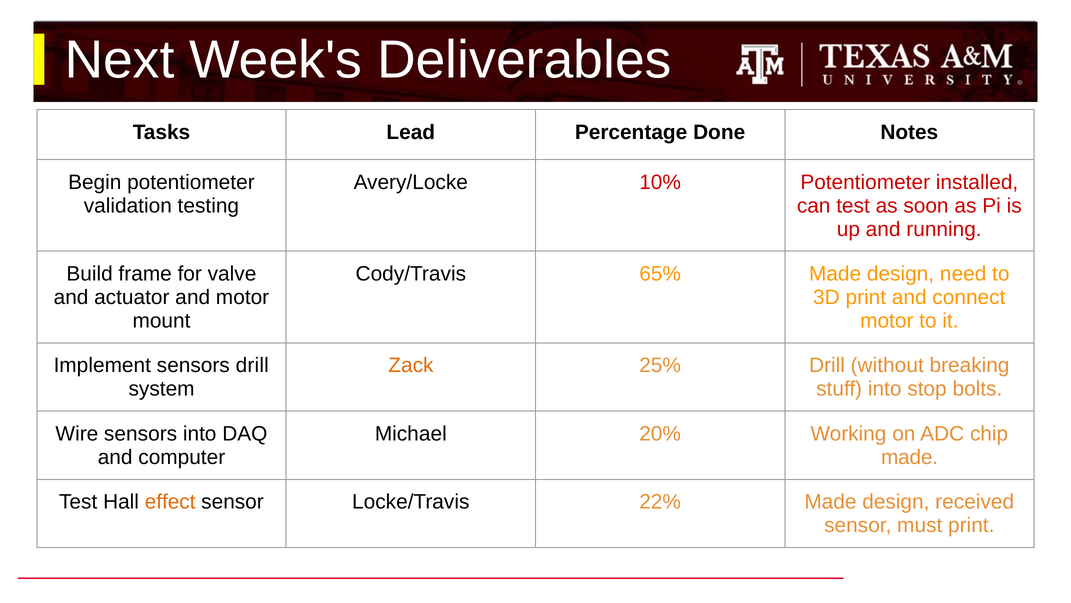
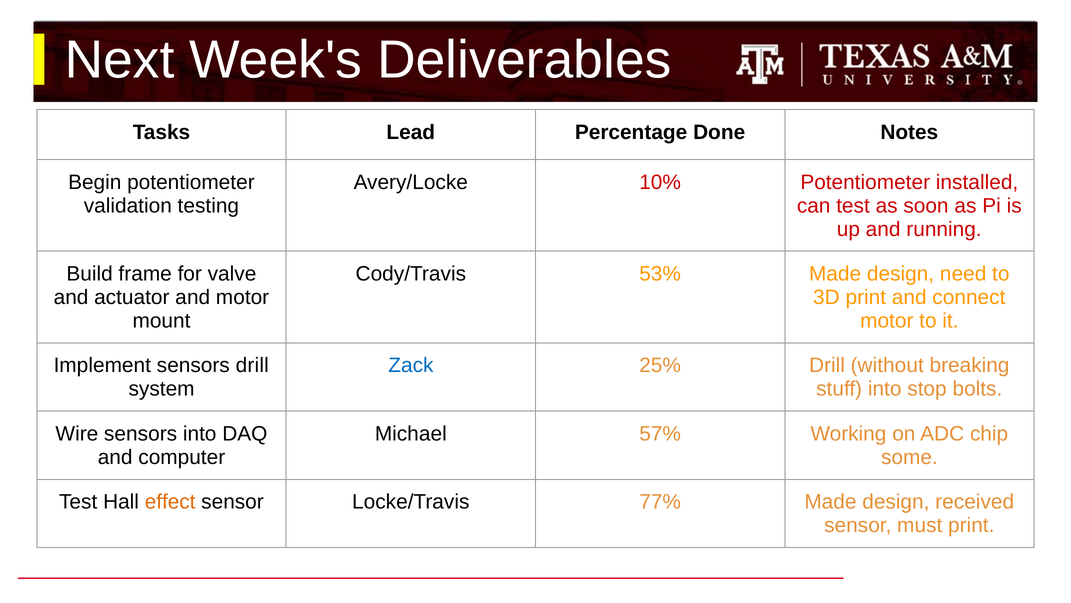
65%: 65% -> 53% (660, 274)
Zack colour: orange -> blue (411, 365)
20%: 20% -> 57% (660, 433)
made: made -> some (909, 457)
22%: 22% -> 77% (660, 502)
